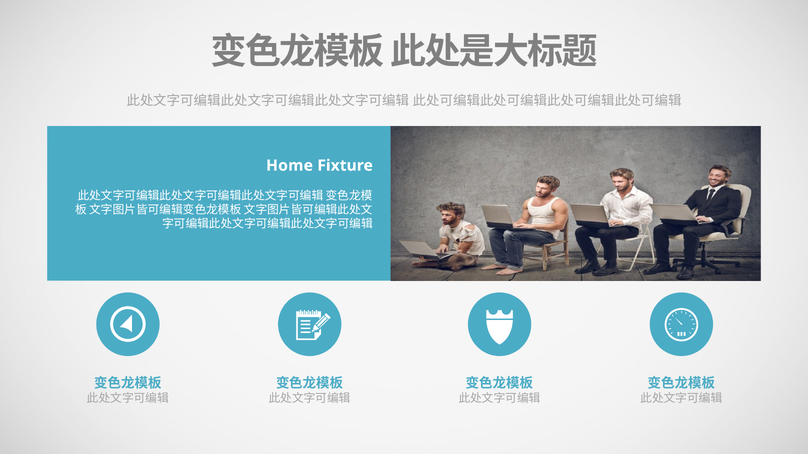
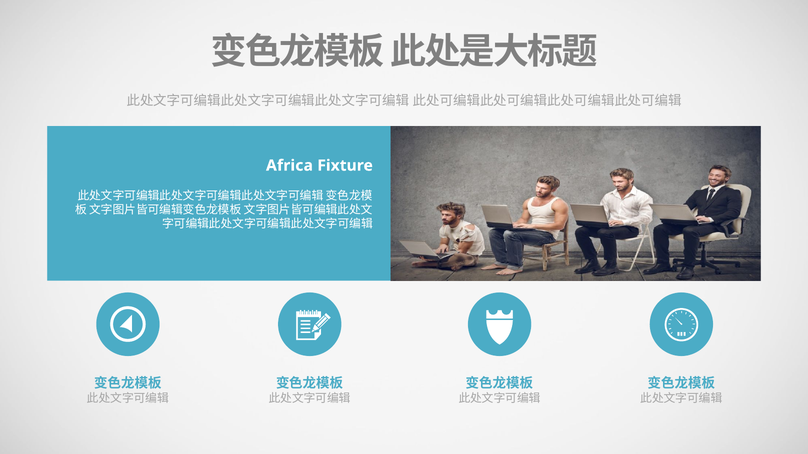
Home: Home -> Africa (289, 166)
